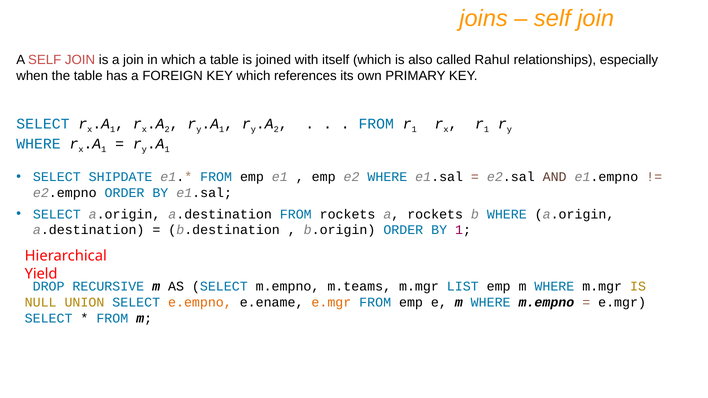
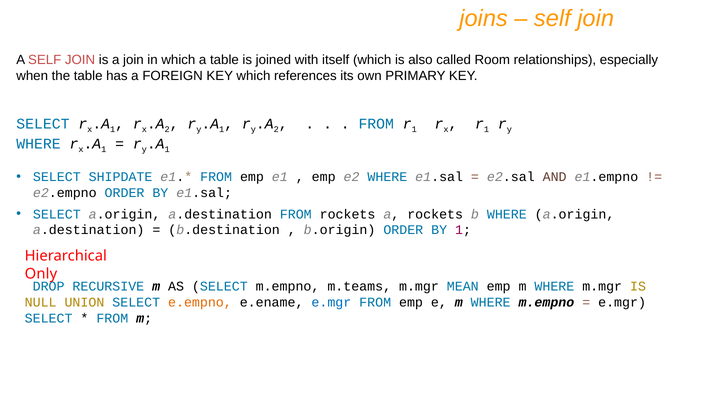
Rahul: Rahul -> Room (492, 60)
Yield: Yield -> Only (41, 274)
LIST: LIST -> MEAN (463, 287)
e.mgr colour: orange -> blue (331, 303)
